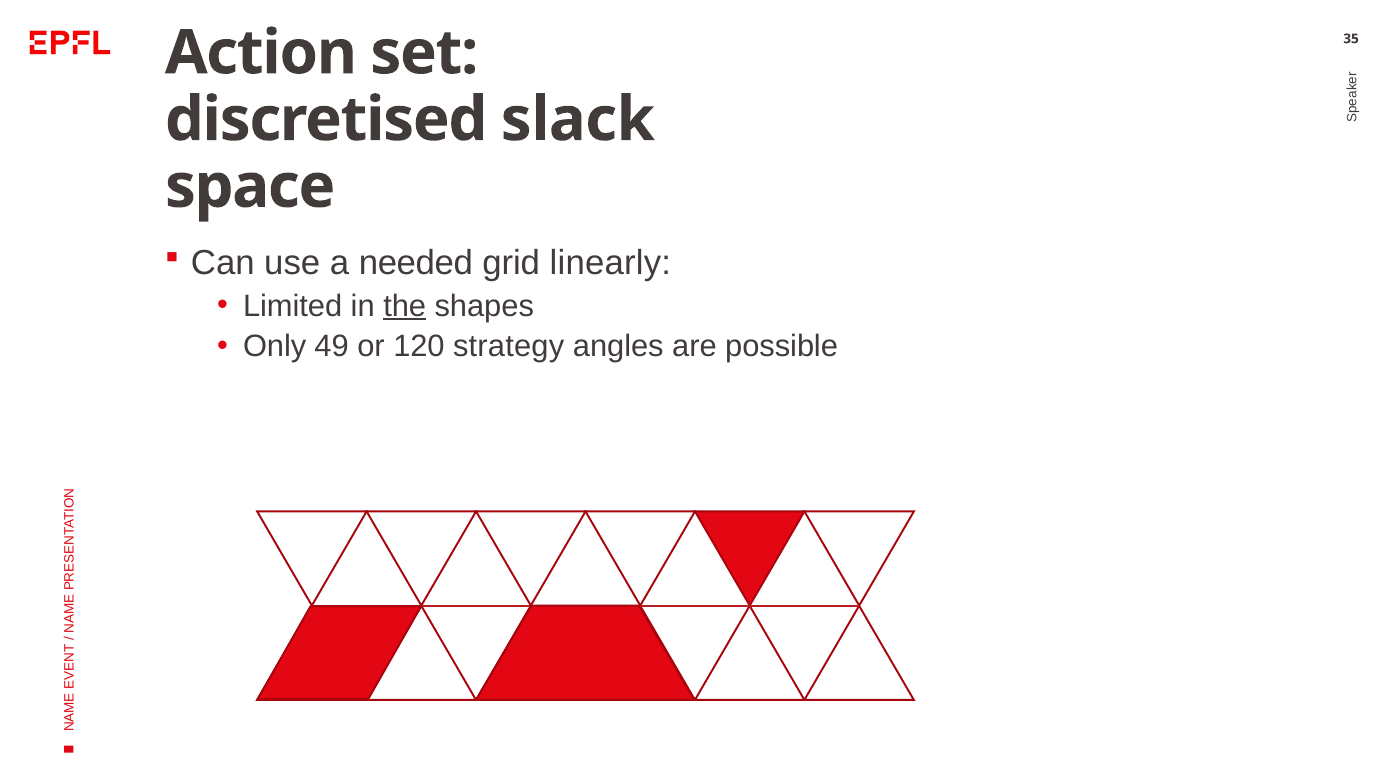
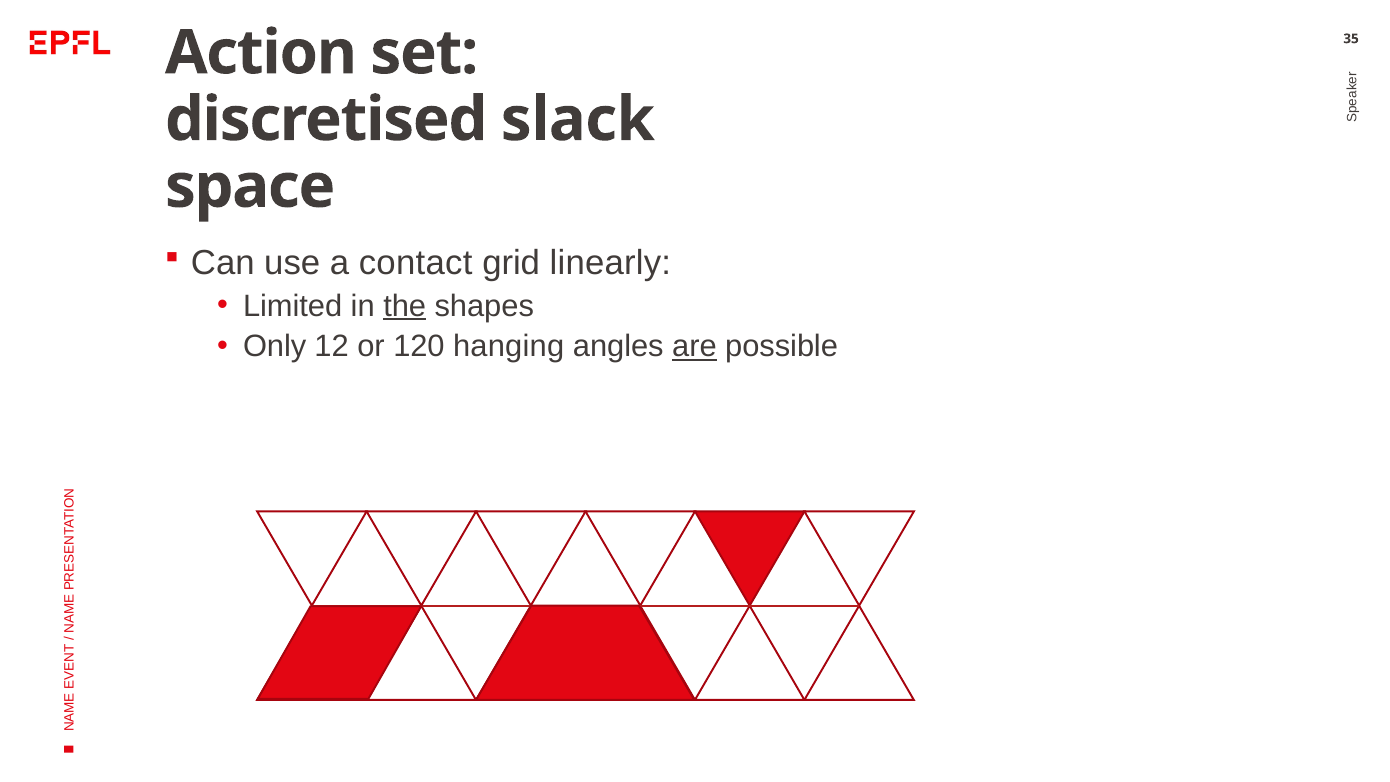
needed: needed -> contact (416, 263)
49: 49 -> 12 (332, 346)
strategy: strategy -> hanging (509, 346)
are underline: none -> present (694, 346)
